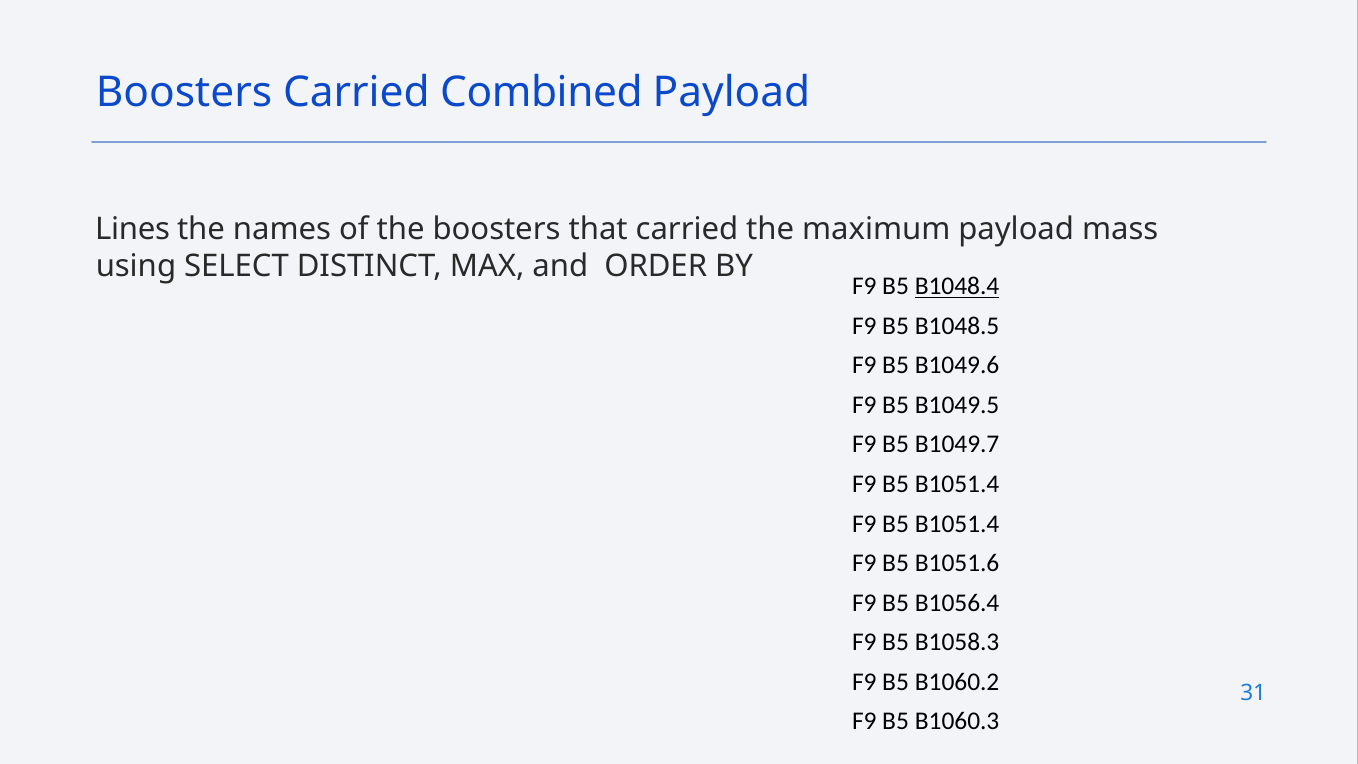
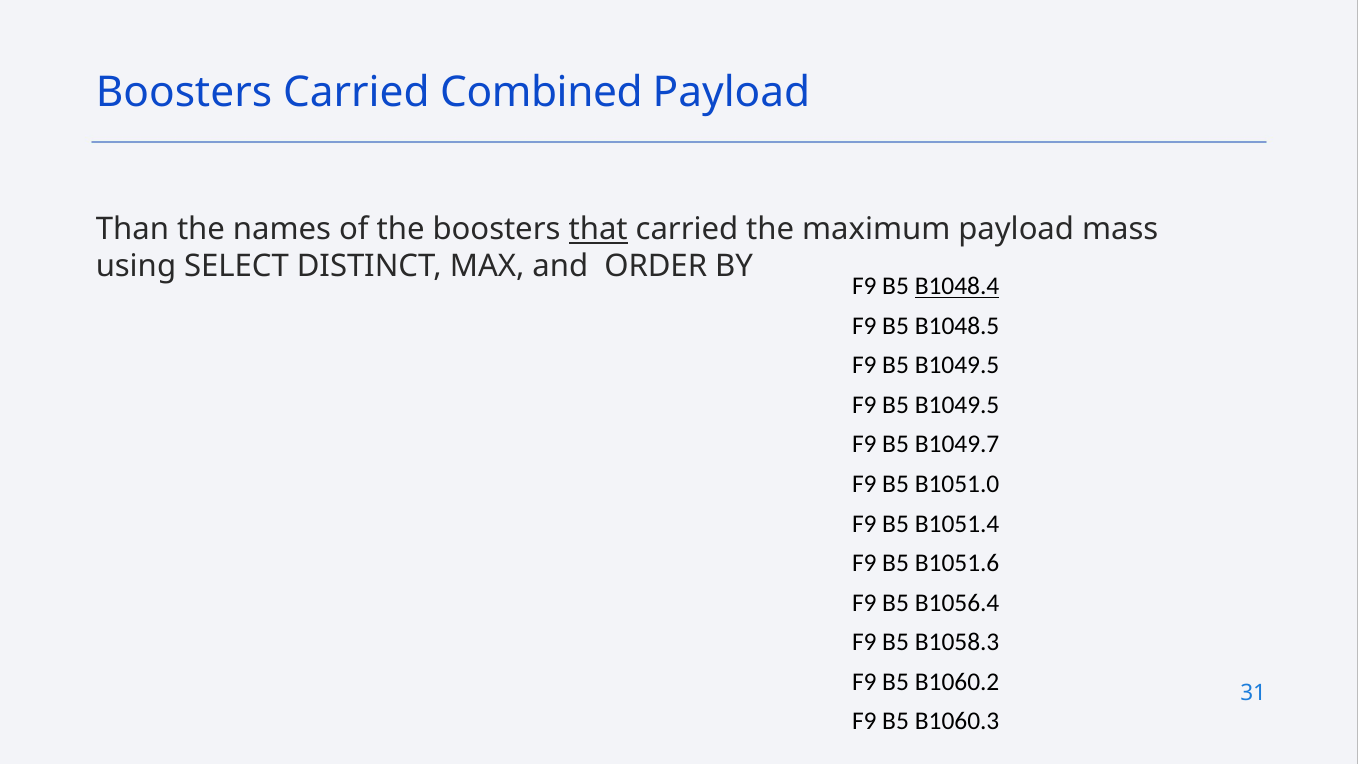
Lines: Lines -> Than (132, 229)
that underline: none -> present (598, 229)
B1049.6: B1049.6 -> B1049.5 (957, 365)
B1051.4: B1051.4 -> B1051.0 (957, 484)
